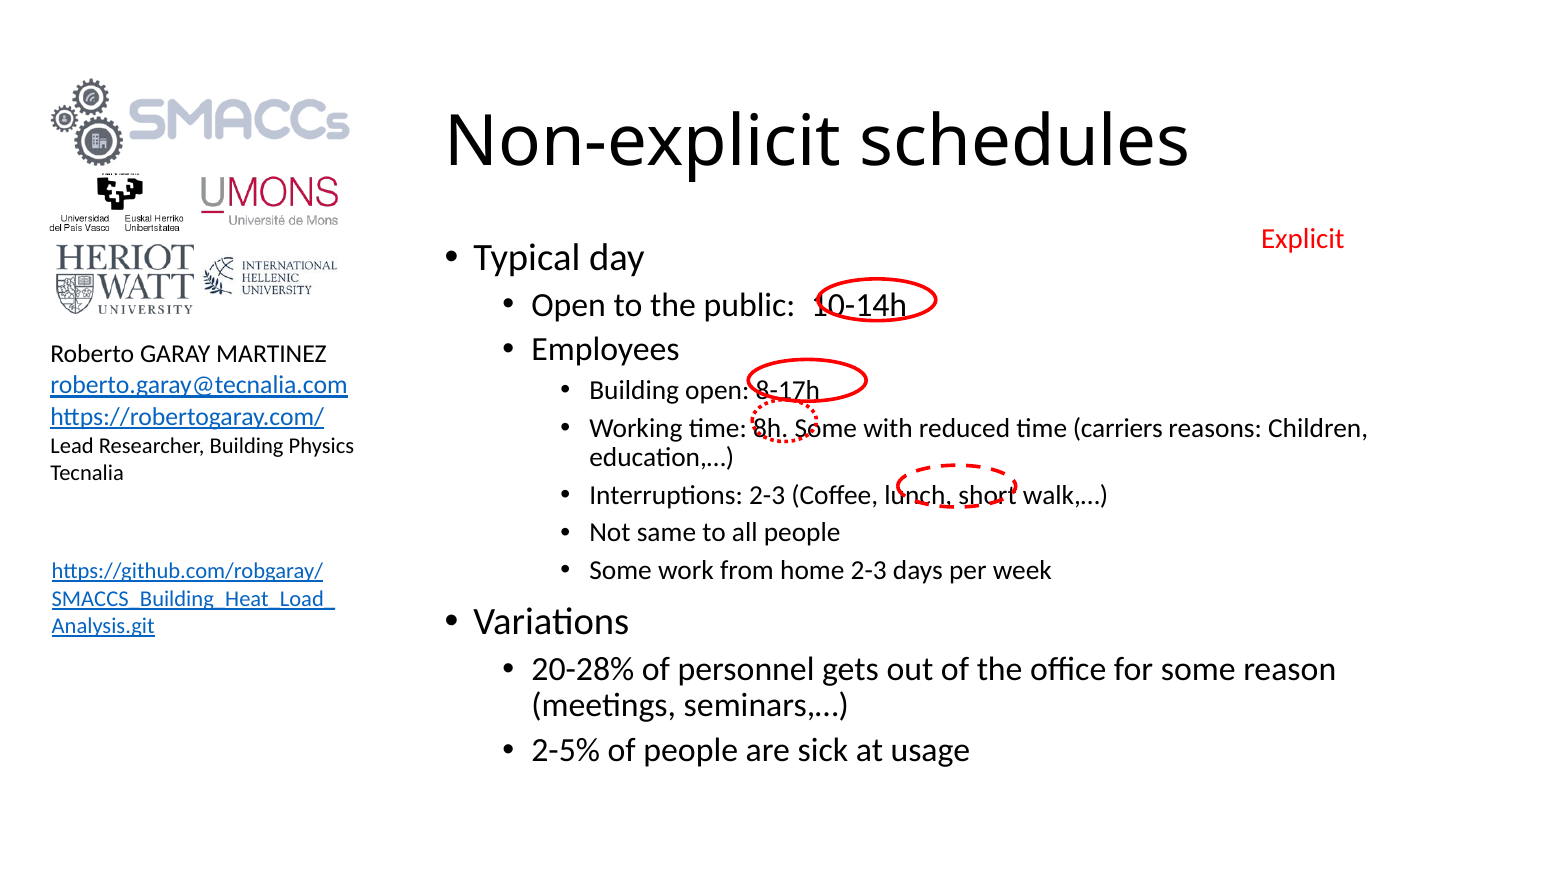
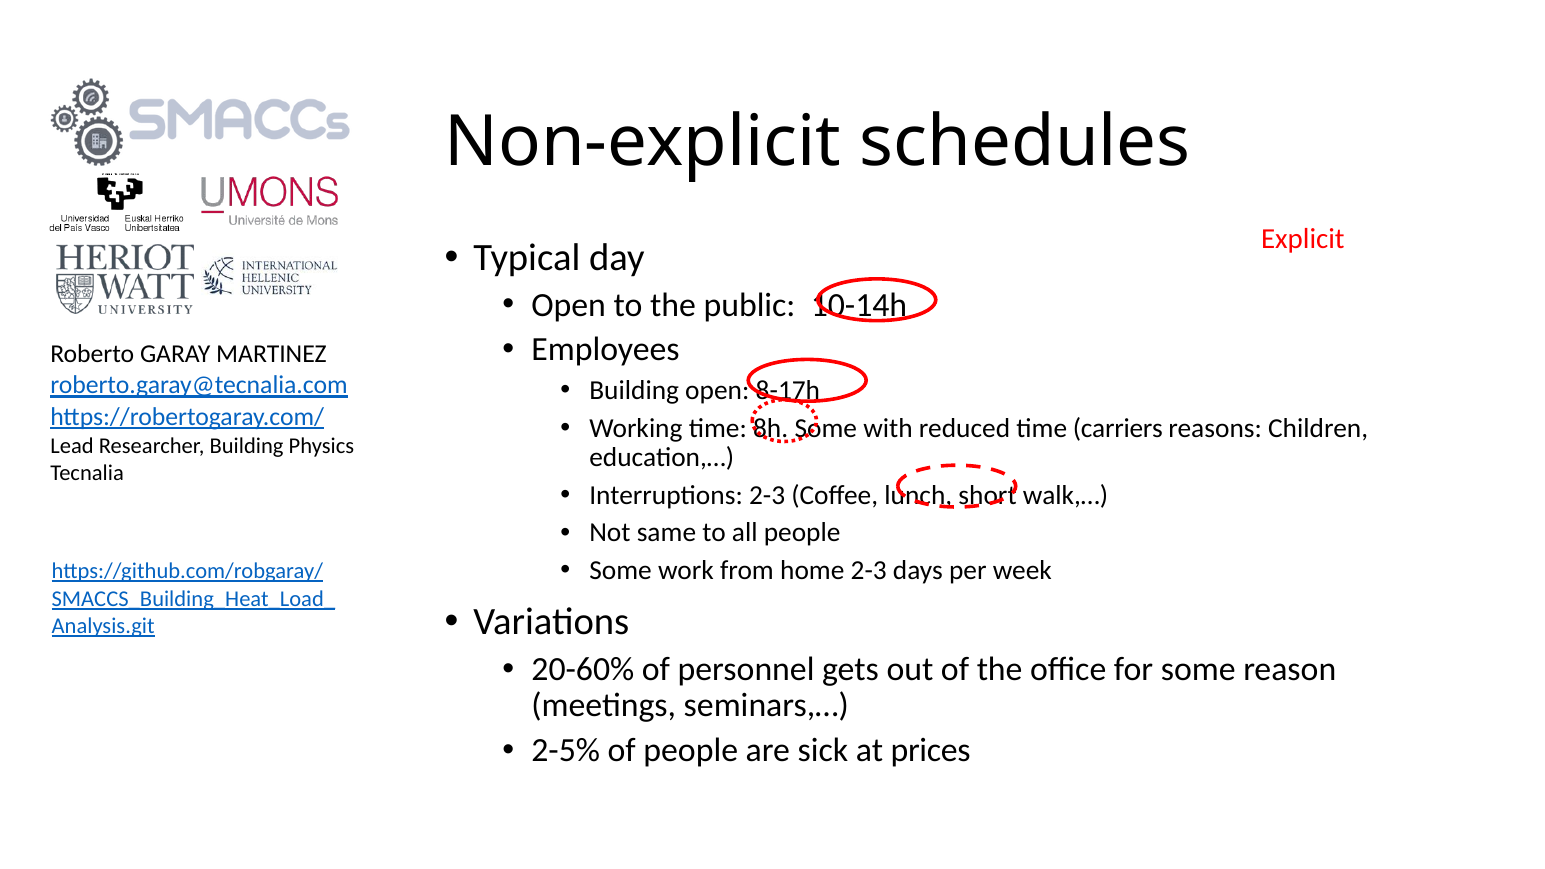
20-28%: 20-28% -> 20-60% (583, 669)
usage: usage -> prices (931, 750)
